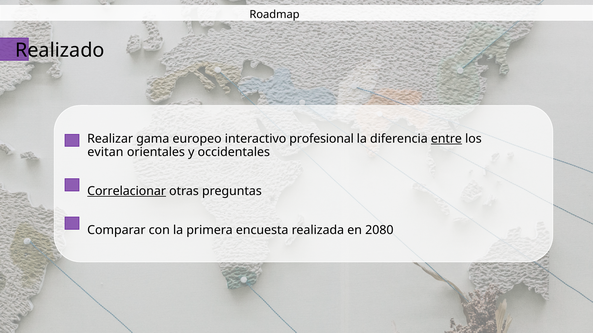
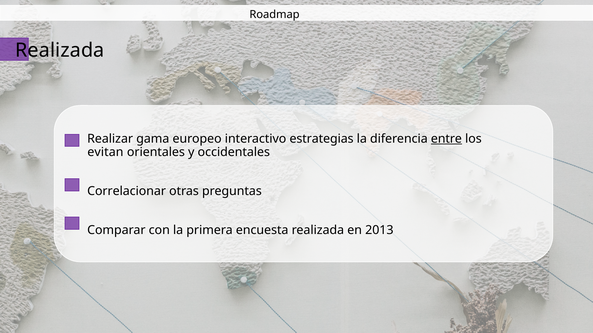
Realizado: Realizado -> Realizada (60, 51)
profesional: profesional -> estrategias (322, 139)
Correlacionar underline: present -> none (127, 191)
2080: 2080 -> 2013 (379, 230)
